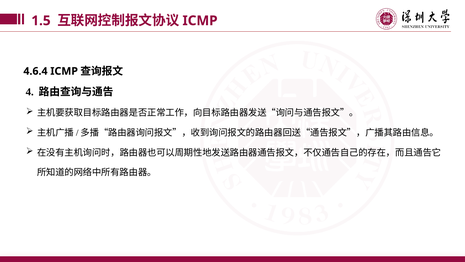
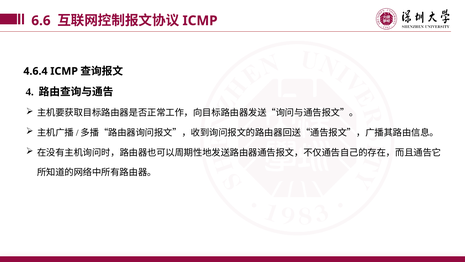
1.5: 1.5 -> 6.6 (41, 21)
